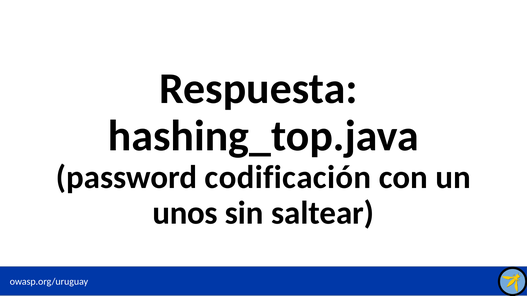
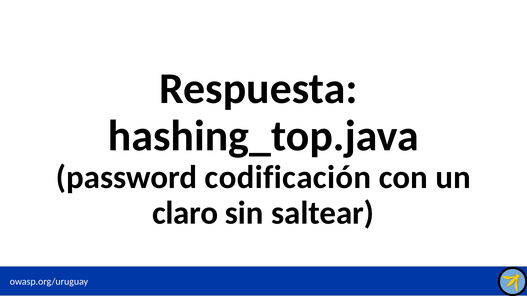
unos: unos -> claro (185, 213)
